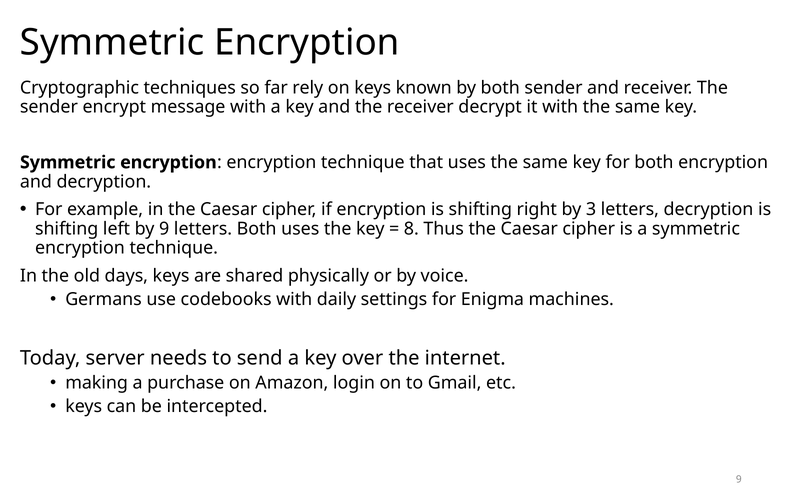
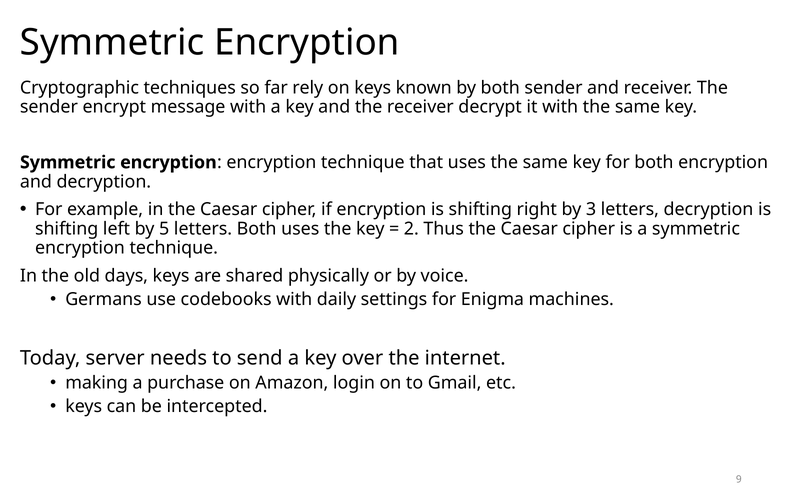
by 9: 9 -> 5 (164, 229)
8: 8 -> 2 (411, 229)
